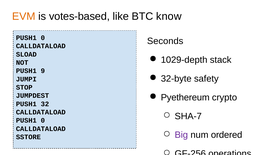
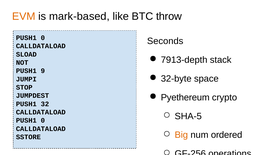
votes-based: votes-based -> mark-based (79, 16)
know: know -> throw (169, 16)
1029-depth: 1029-depth -> 7913-depth (184, 60)
safety: safety -> space (206, 79)
SHA-7: SHA-7 -> SHA-5 (188, 116)
Big colour: purple -> orange (181, 135)
